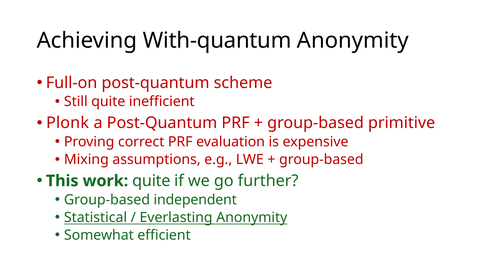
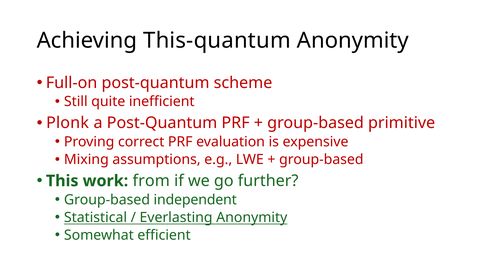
With-quantum: With-quantum -> This-quantum (217, 41)
work quite: quite -> from (151, 181)
